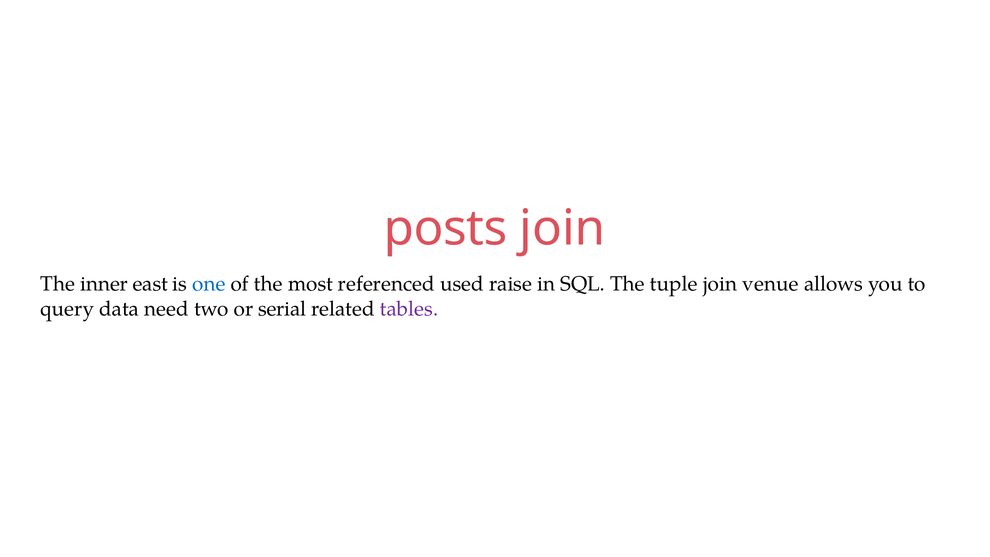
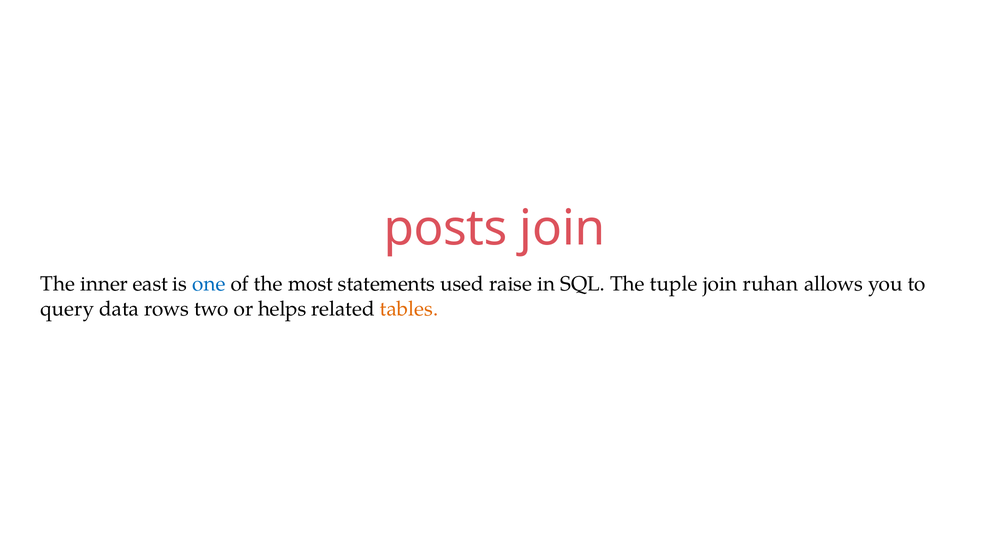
referenced: referenced -> statements (387, 284)
venue: venue -> ruhan (771, 284)
need: need -> rows (167, 309)
serial: serial -> helps (282, 309)
tables colour: purple -> orange (409, 309)
